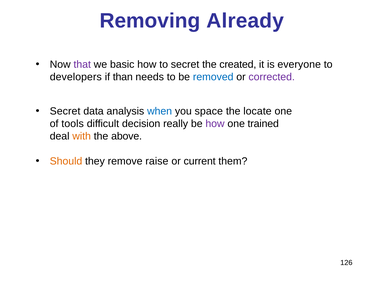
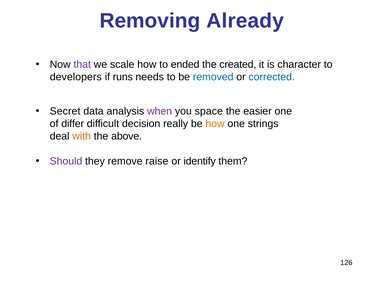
basic: basic -> scale (122, 64)
to secret: secret -> ended (185, 64)
everyone: everyone -> character (299, 64)
than: than -> runs (123, 77)
corrected colour: purple -> blue (272, 77)
when colour: blue -> purple (160, 111)
locate: locate -> easier (258, 111)
tools: tools -> differ (73, 124)
how colour: purple -> orange (215, 124)
trained: trained -> strings (263, 124)
Should colour: orange -> purple (66, 161)
current: current -> identify (200, 161)
